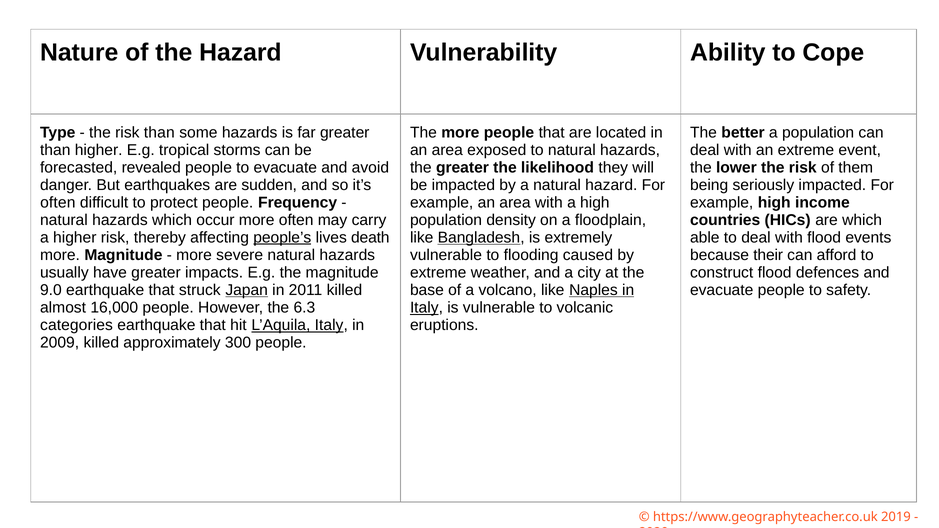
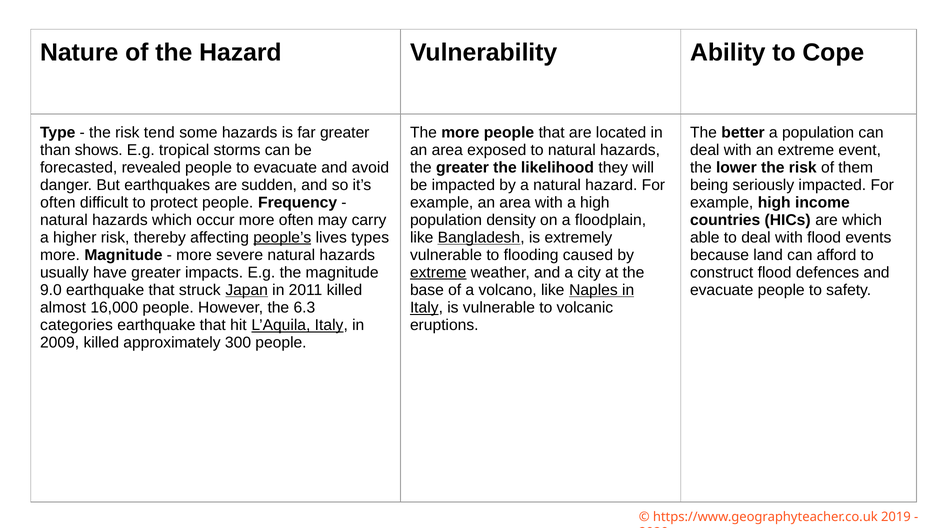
risk than: than -> tend (159, 132)
than higher: higher -> shows (99, 150)
death: death -> types (370, 238)
their: their -> land (768, 255)
extreme underline: none -> present (438, 273)
